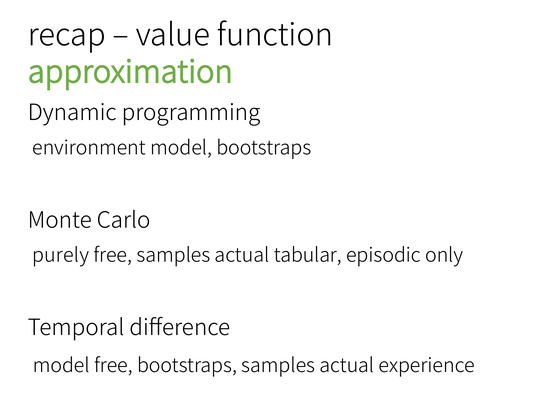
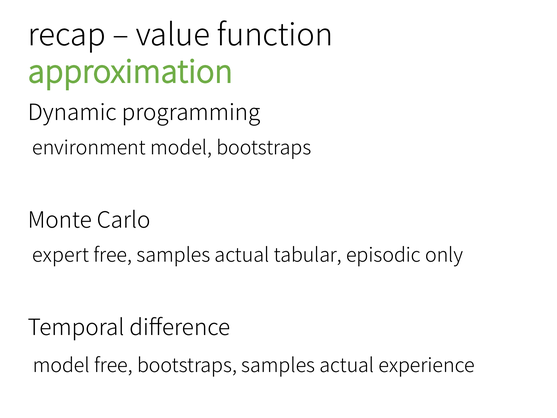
purely: purely -> expert (61, 255)
